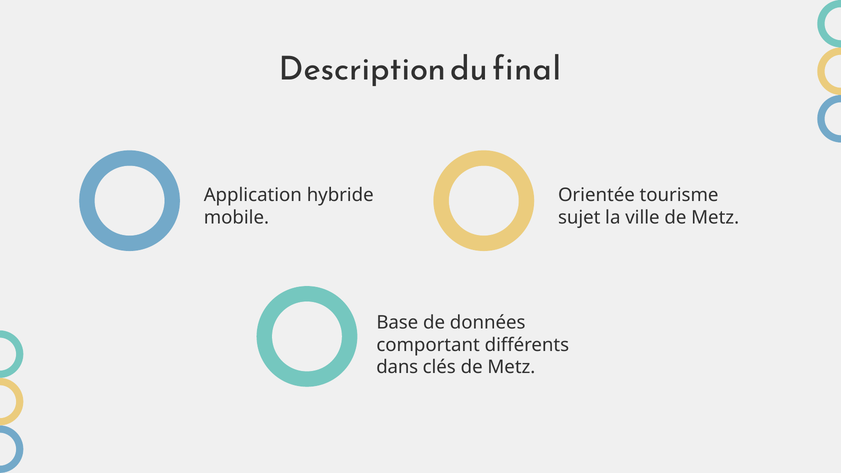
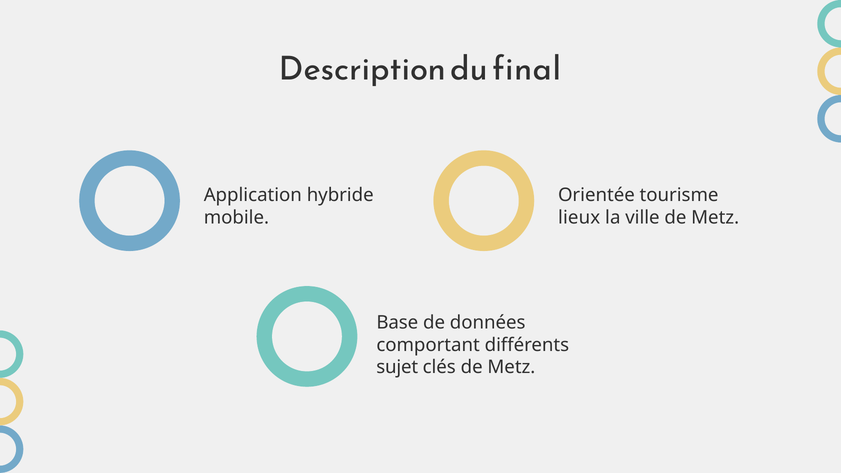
sujet: sujet -> lieux (579, 218)
dans: dans -> sujet (397, 367)
